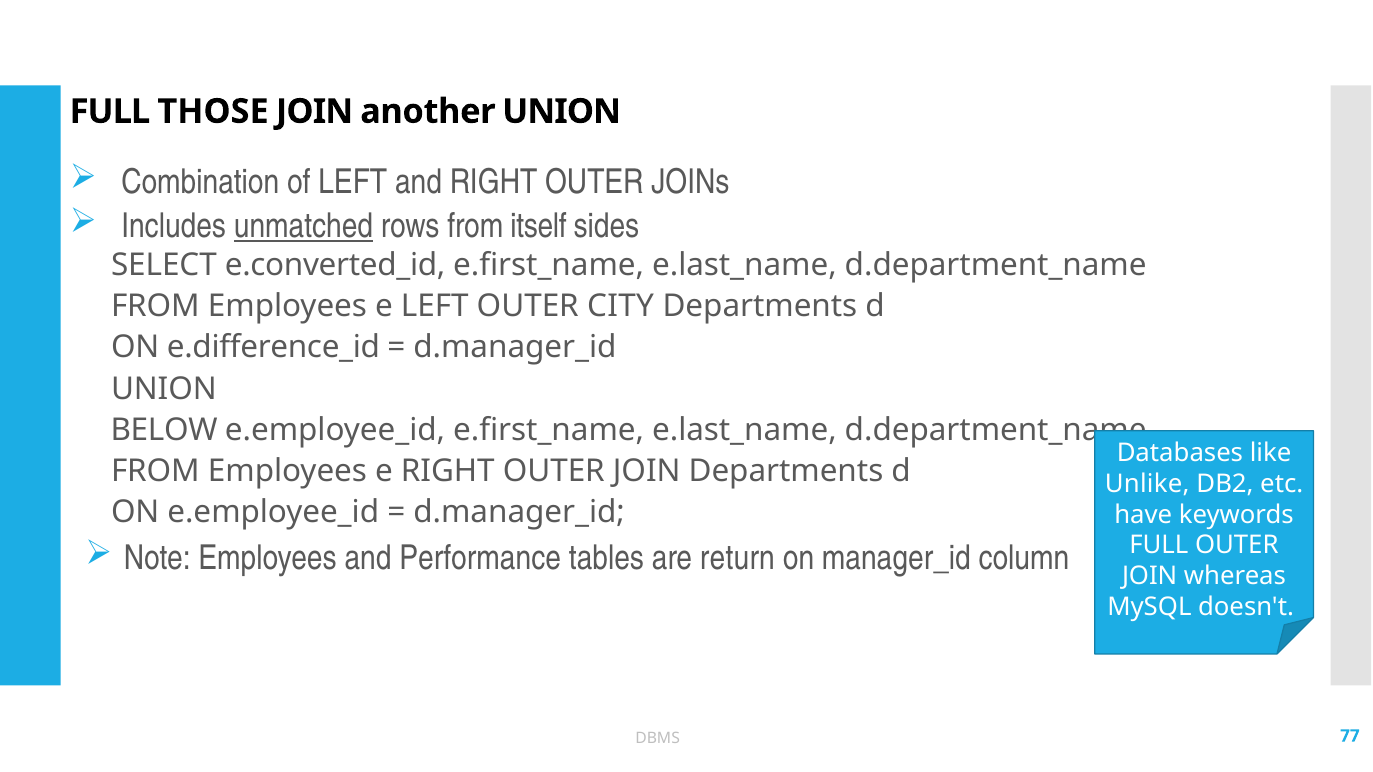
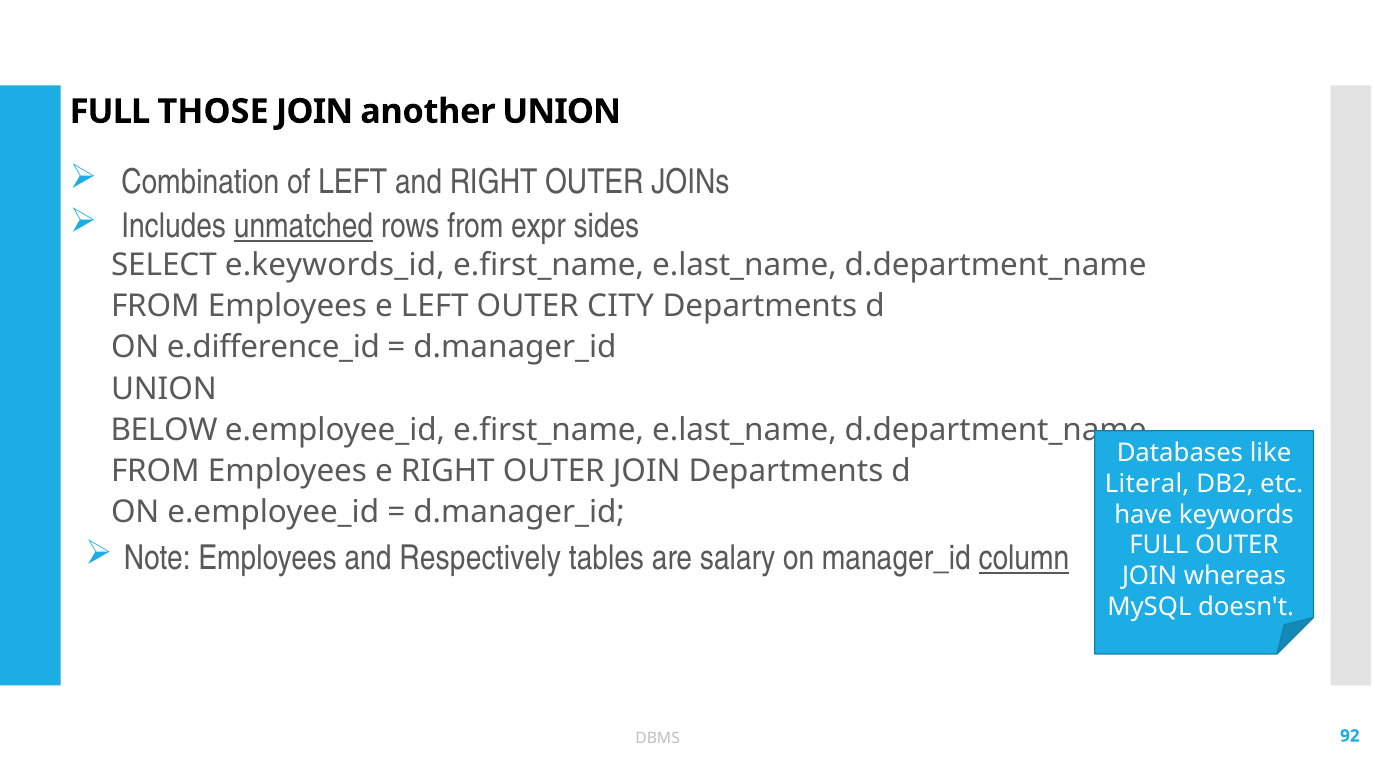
itself: itself -> expr (538, 227)
e.converted_id: e.converted_id -> e.keywords_id (335, 266)
Unlike: Unlike -> Literal (1147, 484)
Performance: Performance -> Respectively (480, 558)
return: return -> salary (738, 558)
column underline: none -> present (1024, 558)
77: 77 -> 92 (1350, 736)
